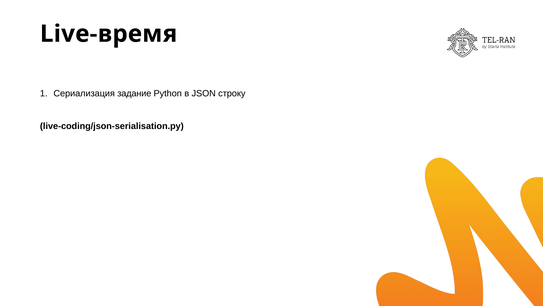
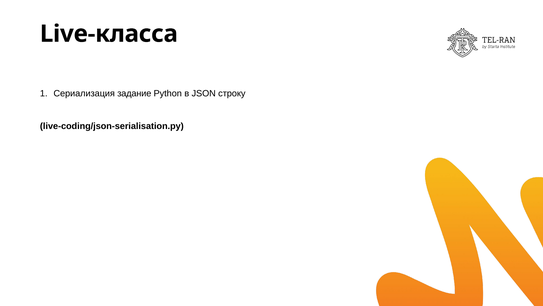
Live-время: Live-время -> Live-класса (109, 34)
